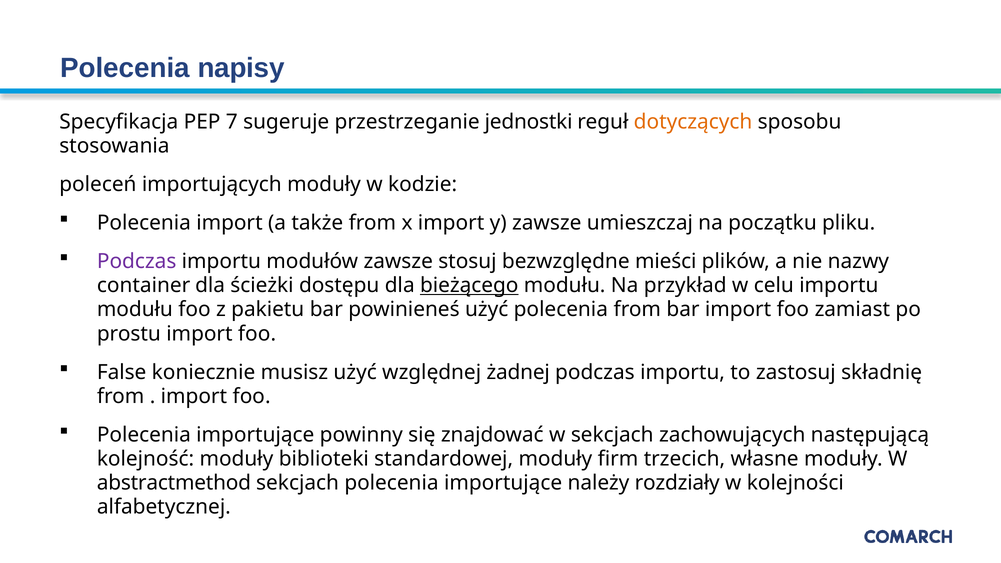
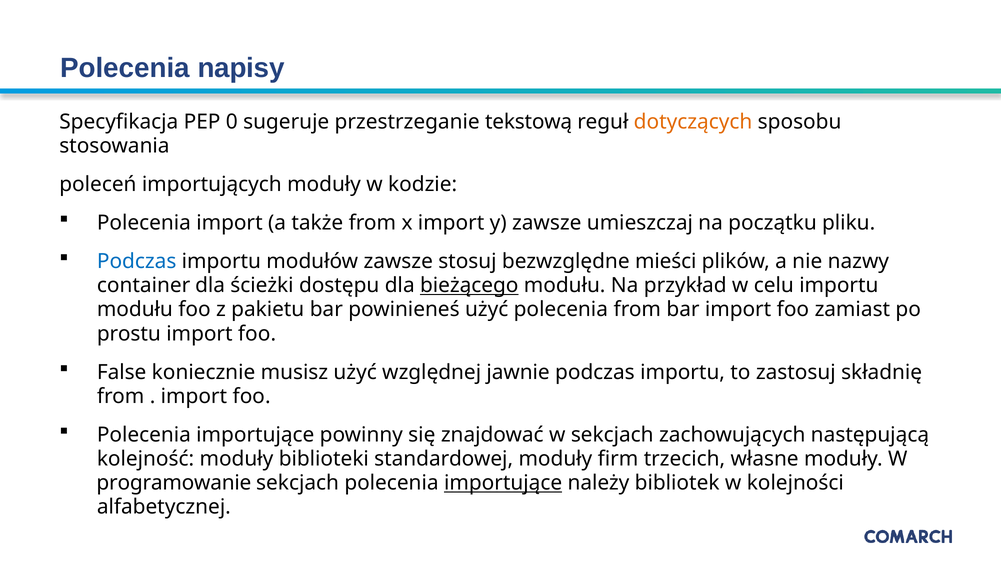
7: 7 -> 0 (232, 122)
jednostki: jednostki -> tekstową (529, 122)
Podczas colour: purple -> blue (137, 261)
żadnej: żadnej -> jawnie (518, 372)
abstractmethod: abstractmethod -> programowanie (174, 483)
importujące underline: none -> present (503, 483)
rozdziały: rozdziały -> bibliotek (677, 483)
